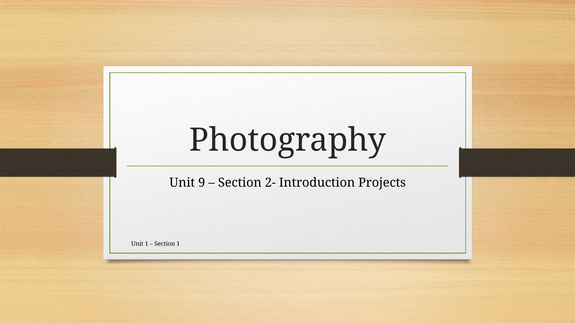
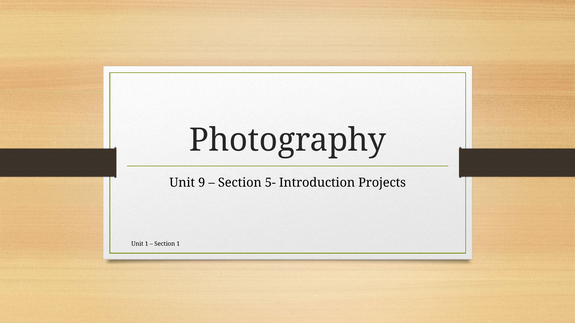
2-: 2- -> 5- (270, 183)
